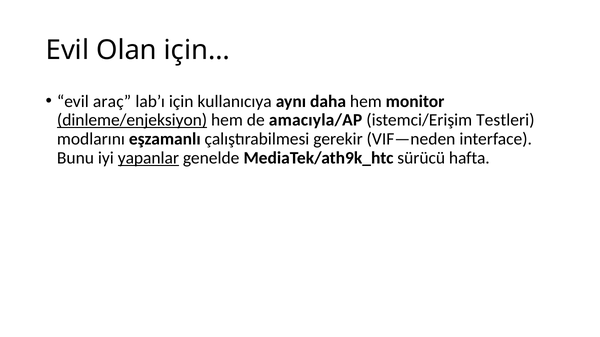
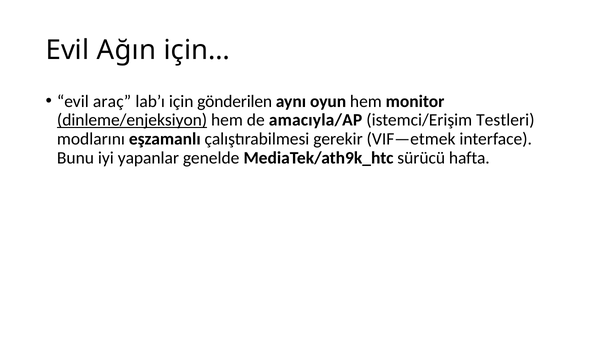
Olan: Olan -> Ağın (126, 50)
kullanıcıya: kullanıcıya -> gönderilen (235, 101)
daha: daha -> oyun (328, 101)
VIF—neden: VIF—neden -> VIF—etmek (411, 139)
yapanlar underline: present -> none (148, 158)
